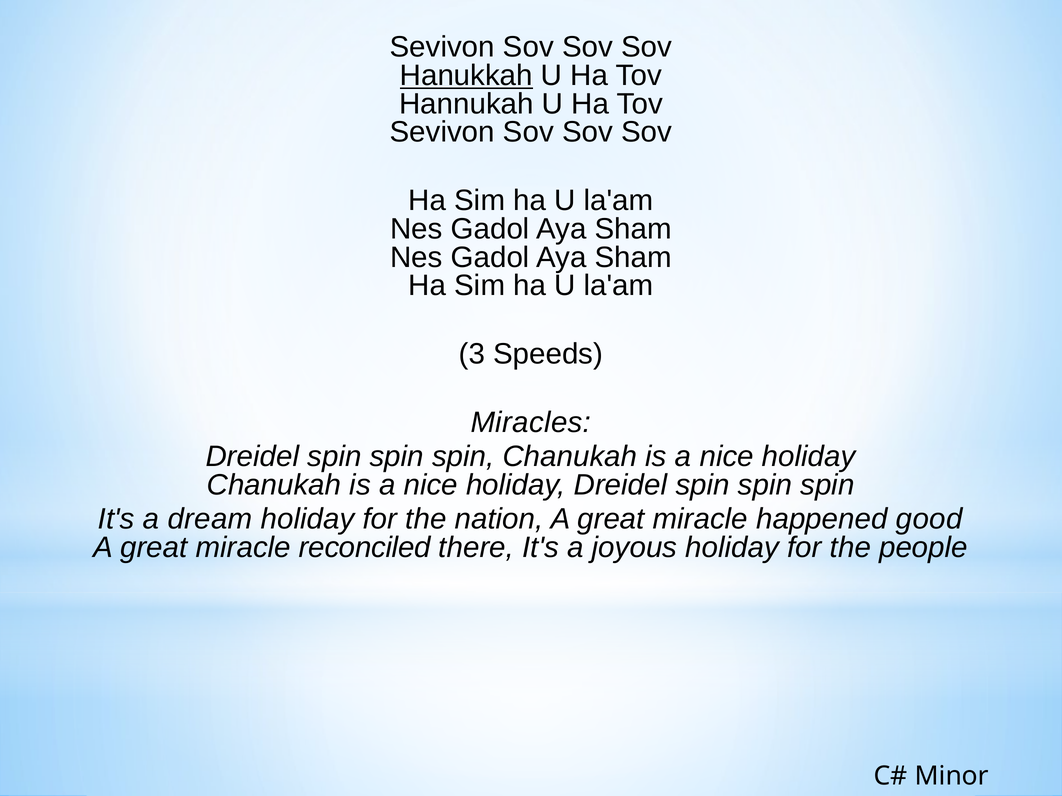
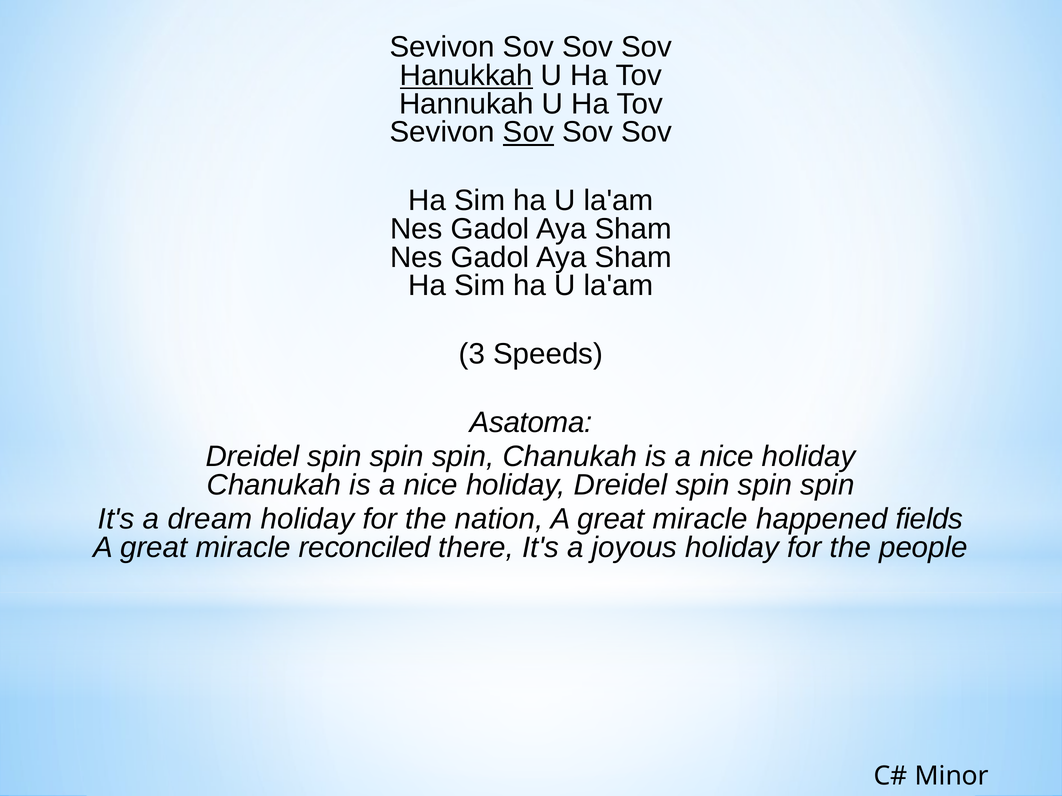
Sov underline: none -> present (528, 132)
Miracles: Miracles -> Asatoma (531, 423)
good: good -> fields (929, 520)
